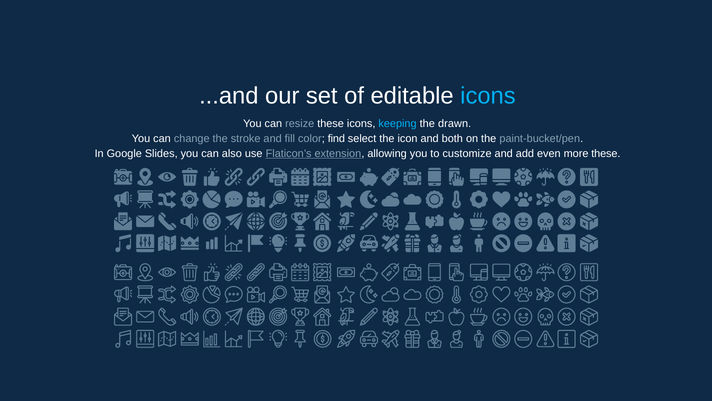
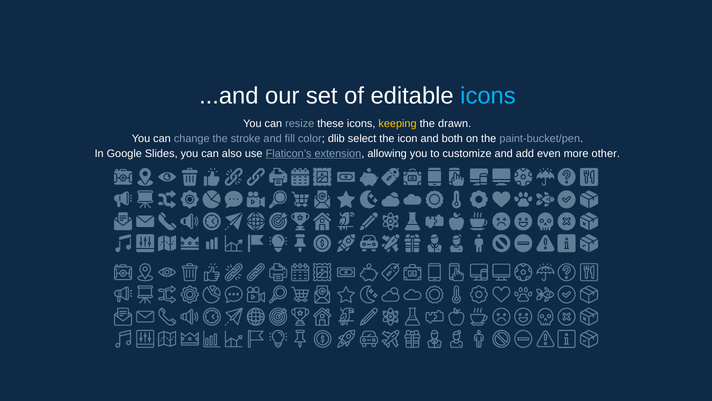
keeping colour: light blue -> yellow (398, 123)
find: find -> dlib (336, 138)
more these: these -> other (606, 153)
